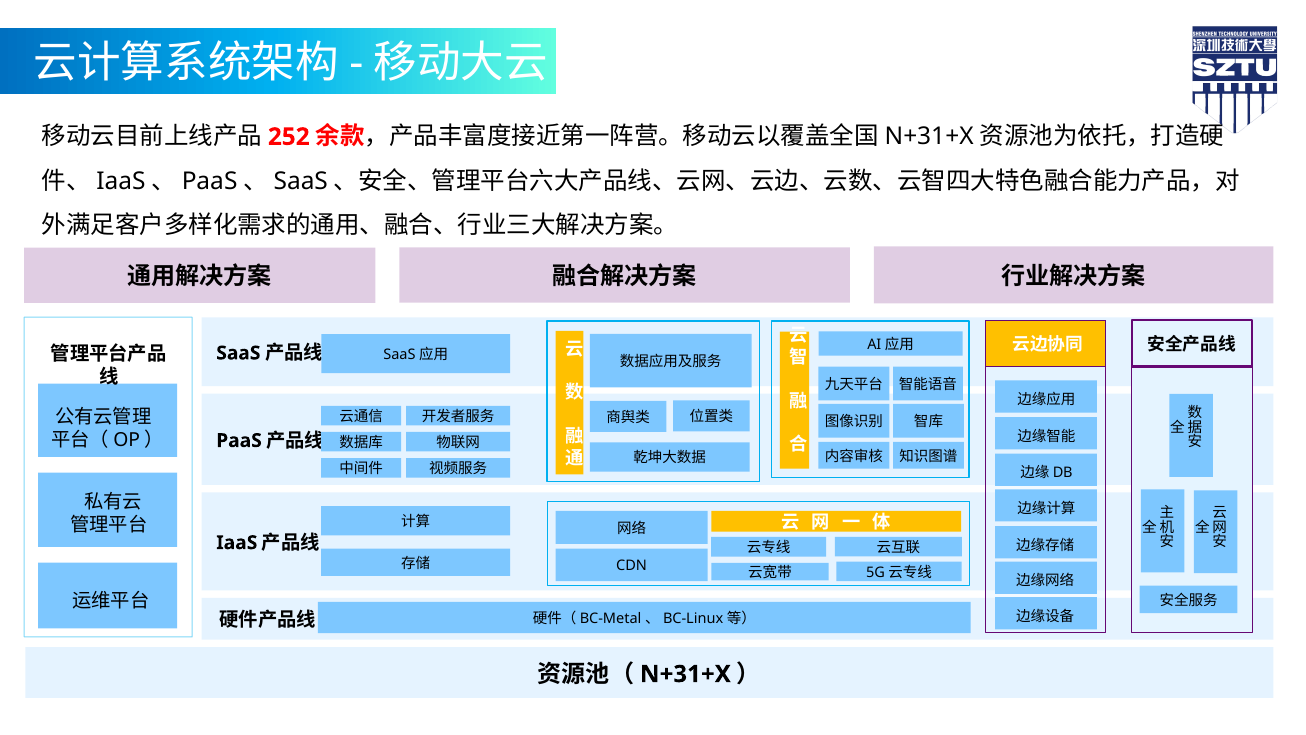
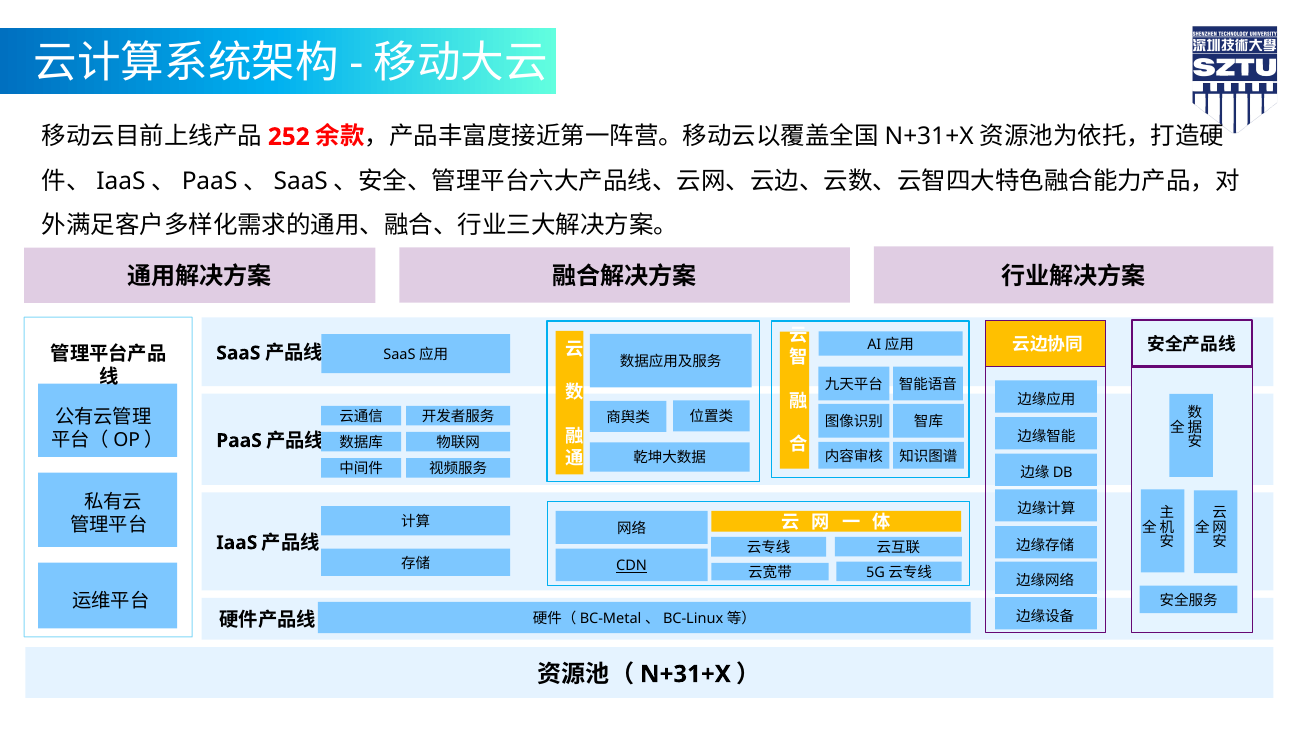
CDN underline: none -> present (632, 566)
